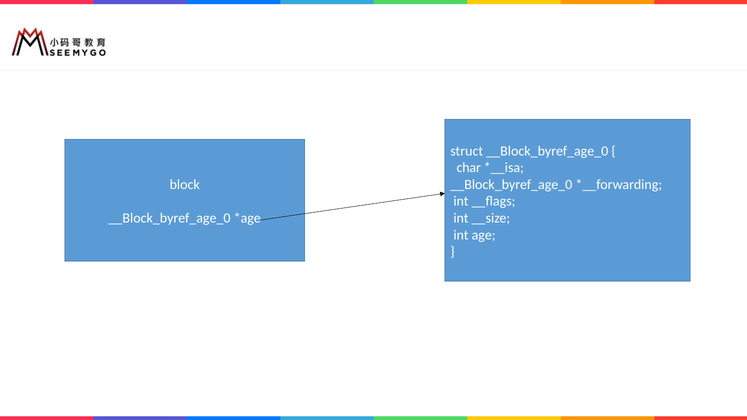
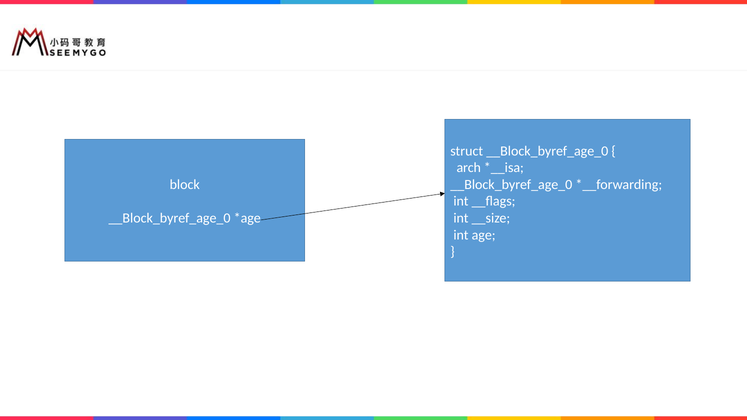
char: char -> arch (469, 168)
